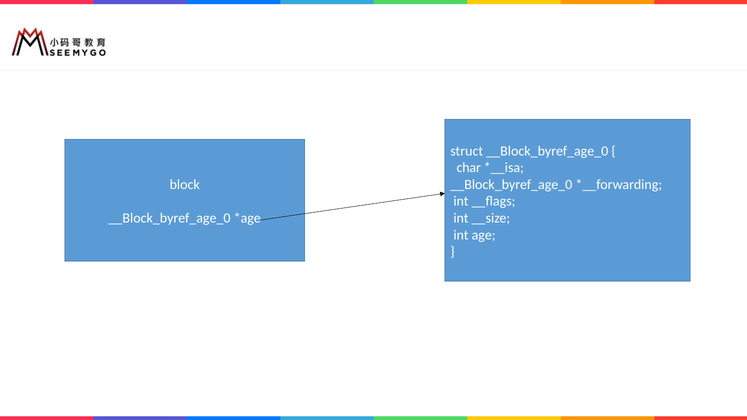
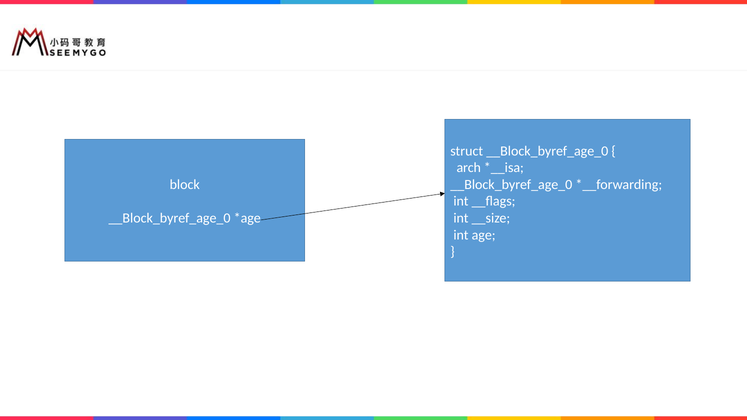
char: char -> arch (469, 168)
